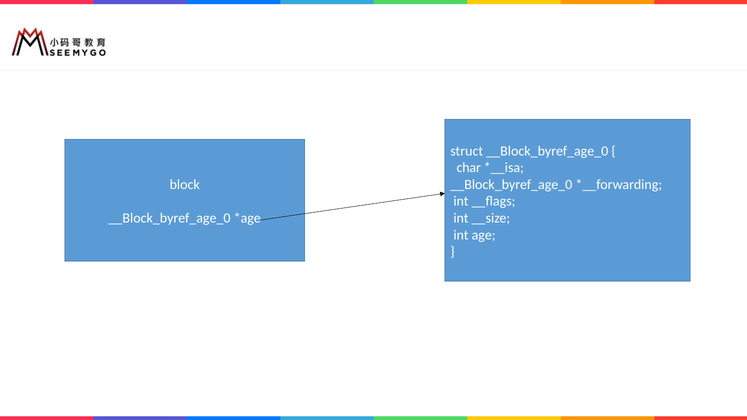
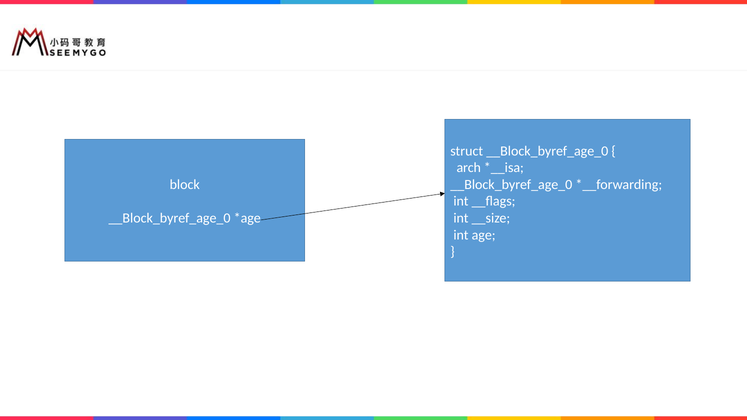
char: char -> arch (469, 168)
